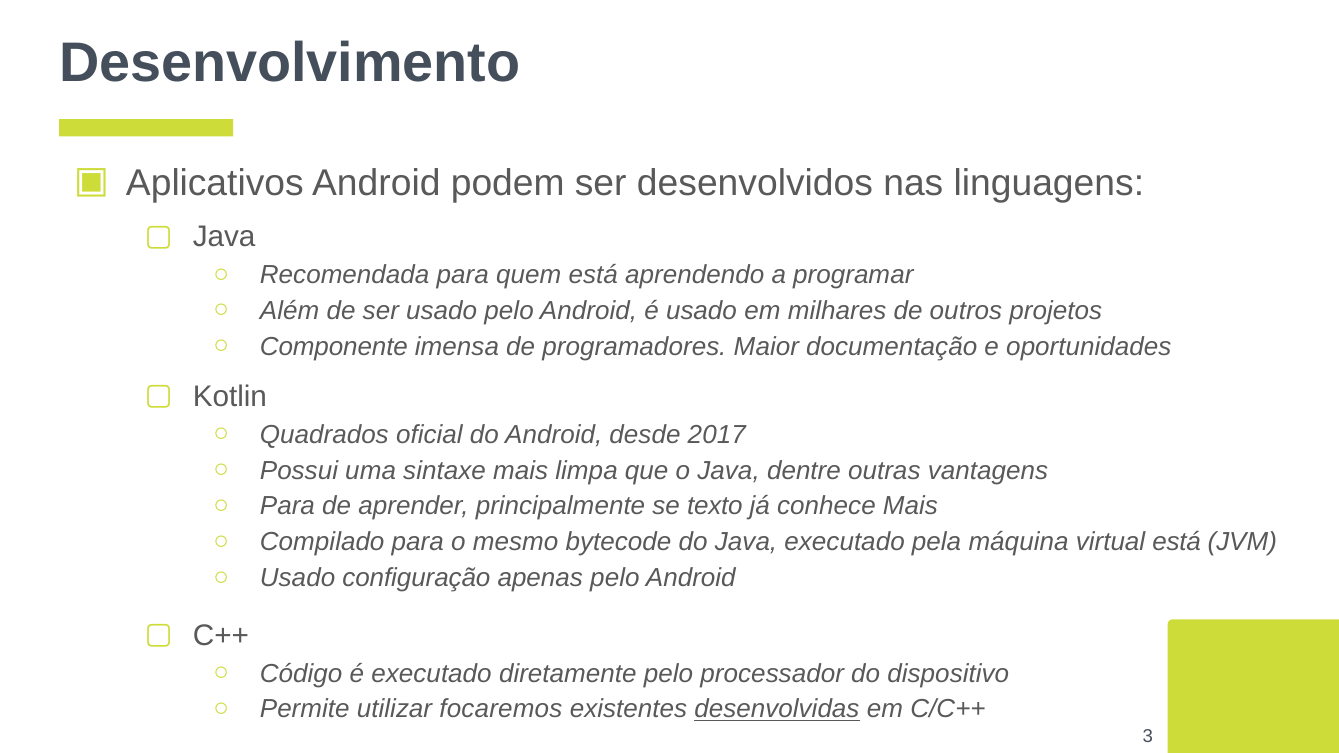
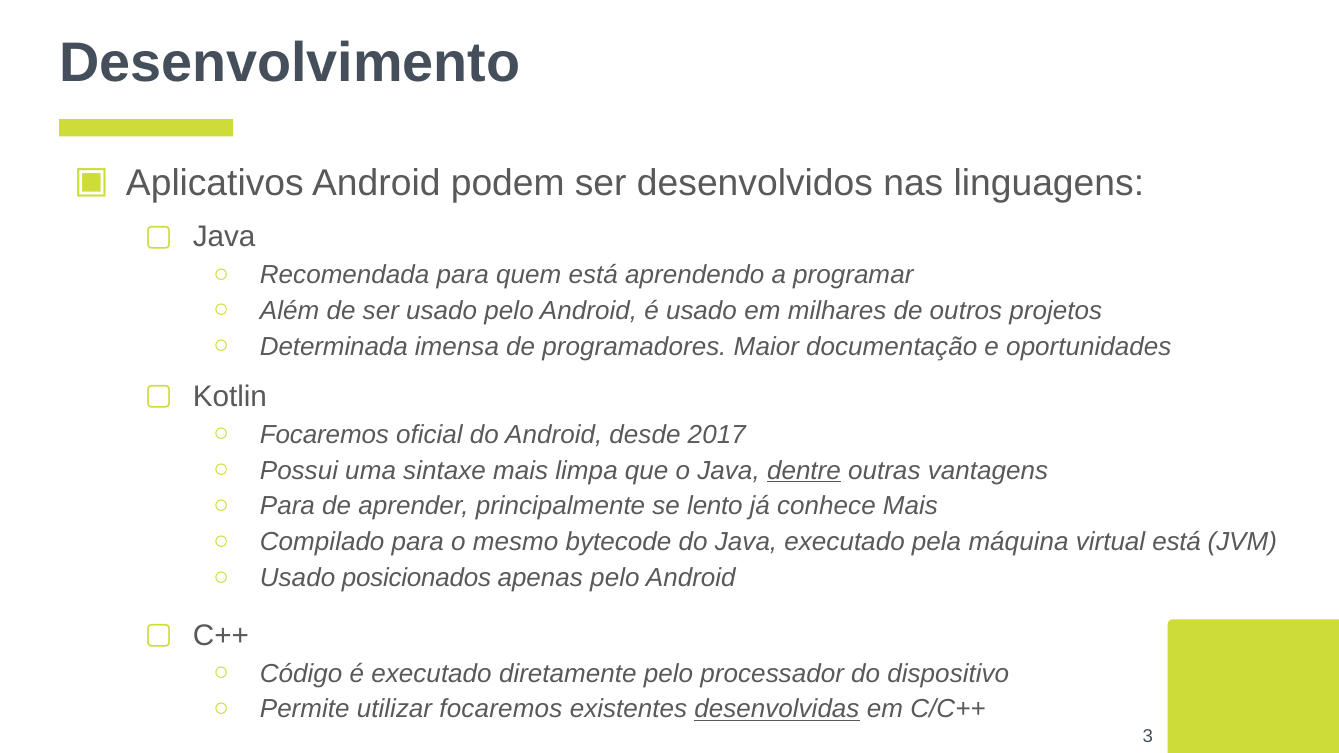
Componente: Componente -> Determinada (334, 347)
Quadrados: Quadrados -> Focaremos (324, 435)
dentre underline: none -> present (804, 471)
texto: texto -> lento (715, 506)
configuração: configuração -> posicionados (417, 578)
